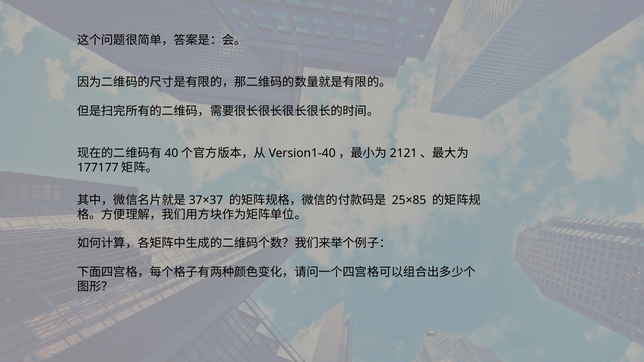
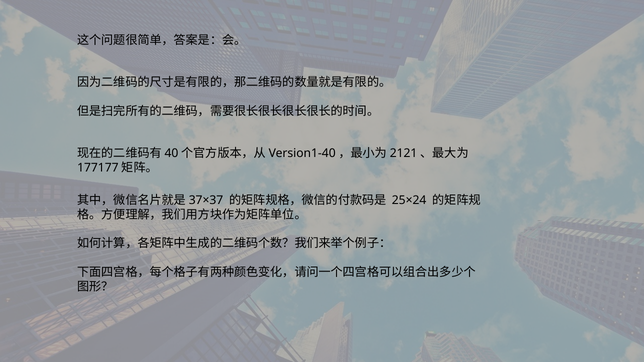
25×85: 25×85 -> 25×24 (409, 200)
